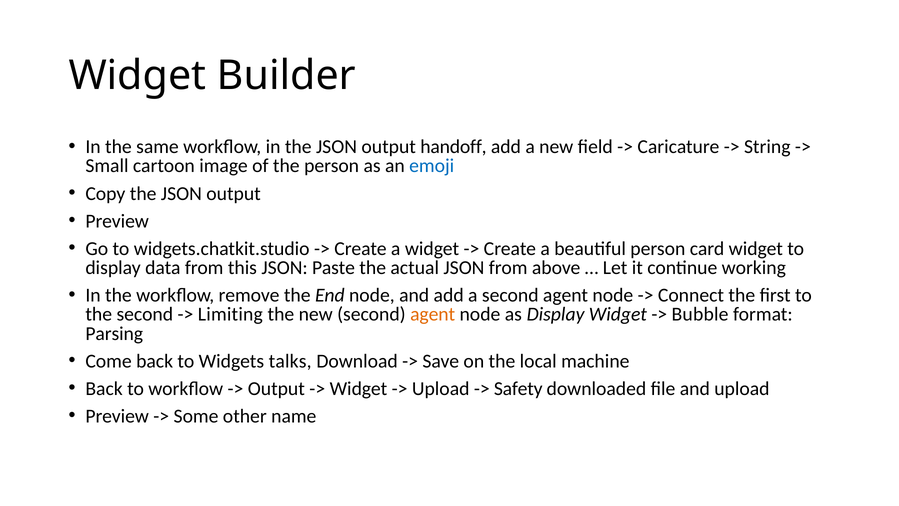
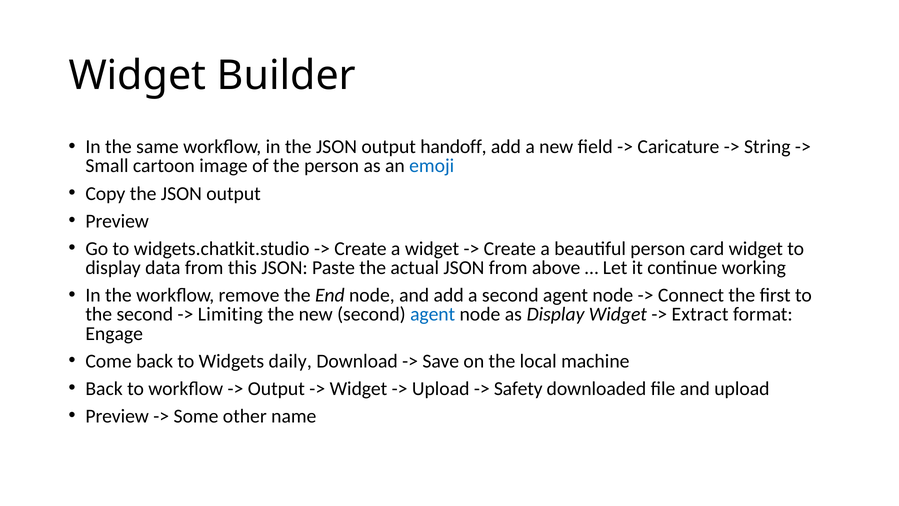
agent colour: orange -> blue (433, 314)
Bubble: Bubble -> Extract (700, 314)
Parsing: Parsing -> Engage (114, 333)
talks: talks -> daily (290, 361)
